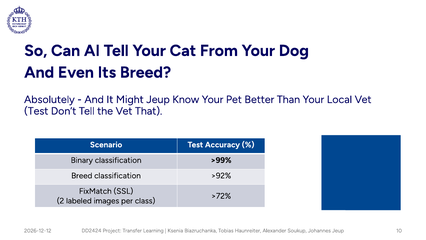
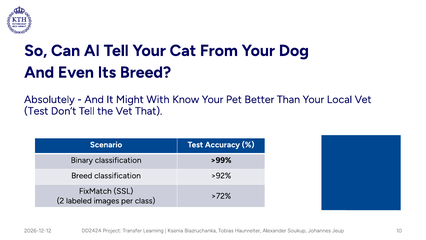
Might Jeup: Jeup -> With (158, 99)
